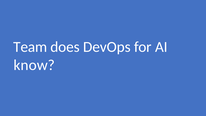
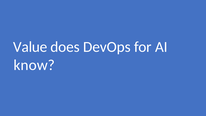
Team: Team -> Value (30, 47)
